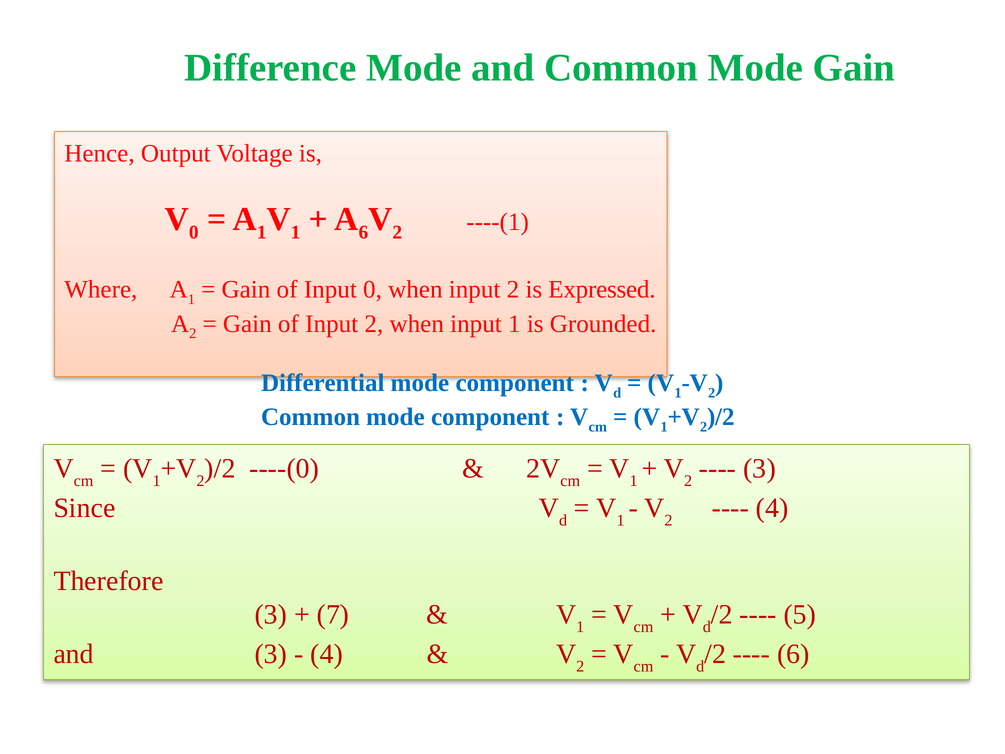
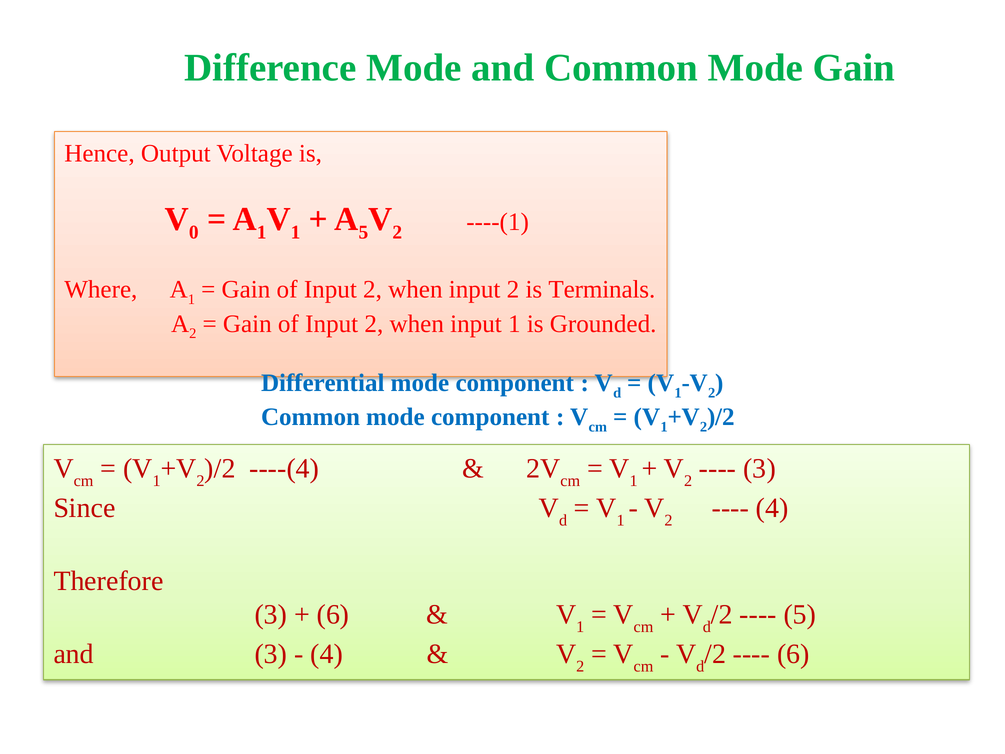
6: 6 -> 5 (363, 232)
0: 0 -> 2 (373, 289)
Expressed: Expressed -> Terminals (602, 289)
----(0: ----(0 -> ----(4 (284, 468)
7: 7 -> 6 (333, 614)
